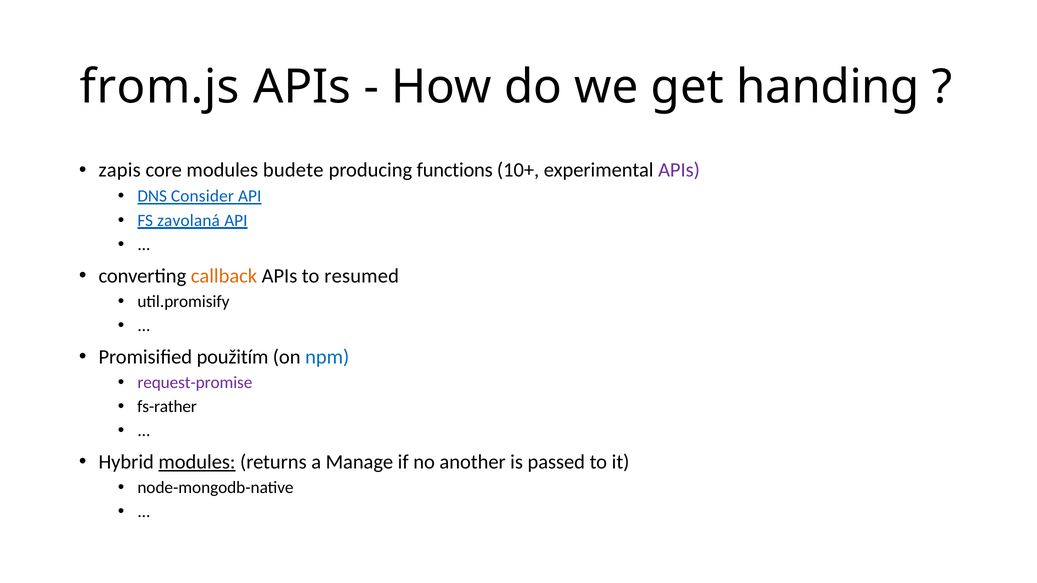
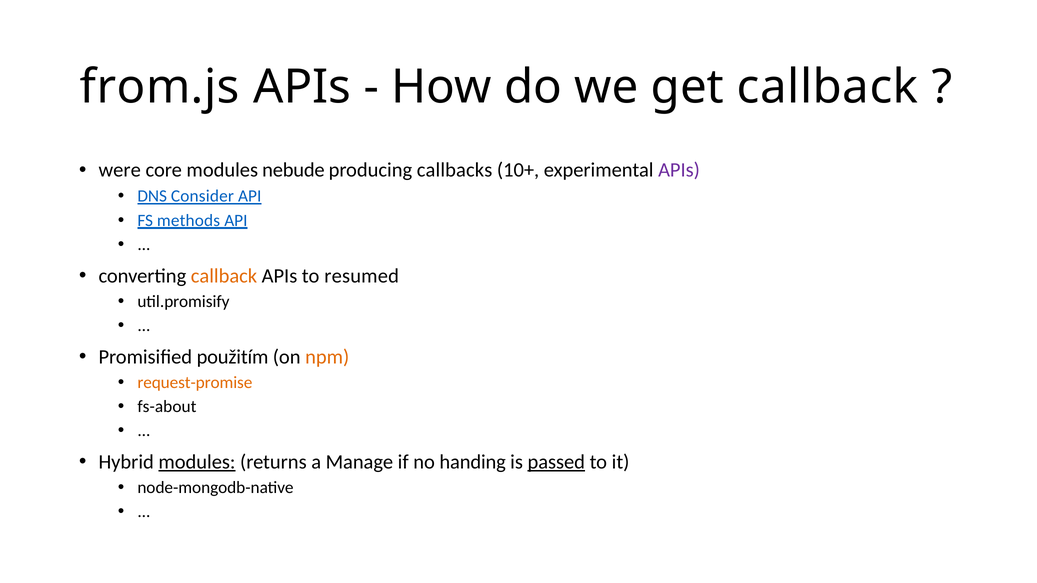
get handing: handing -> callback (828, 87)
zapis: zapis -> were (120, 170)
budete: budete -> nebude (293, 170)
functions: functions -> callbacks (455, 170)
zavolaná: zavolaná -> methods (189, 221)
npm colour: blue -> orange (327, 357)
request-promise colour: purple -> orange (195, 383)
fs-rather: fs-rather -> fs-about (167, 407)
another: another -> handing (473, 462)
passed underline: none -> present (556, 462)
